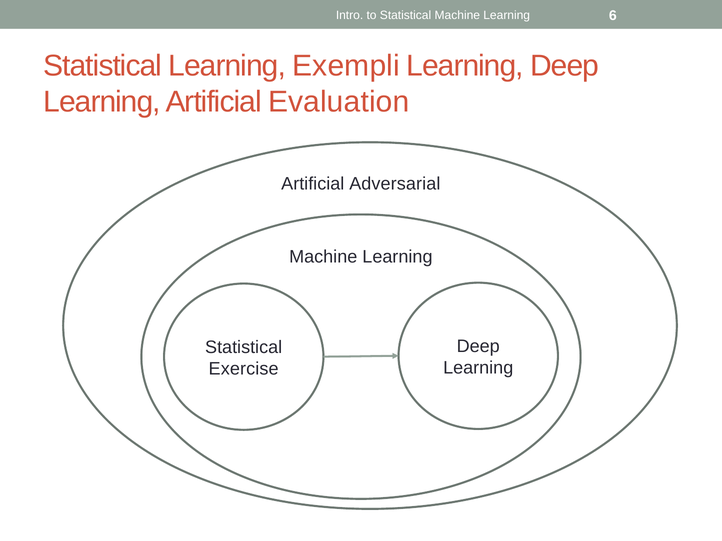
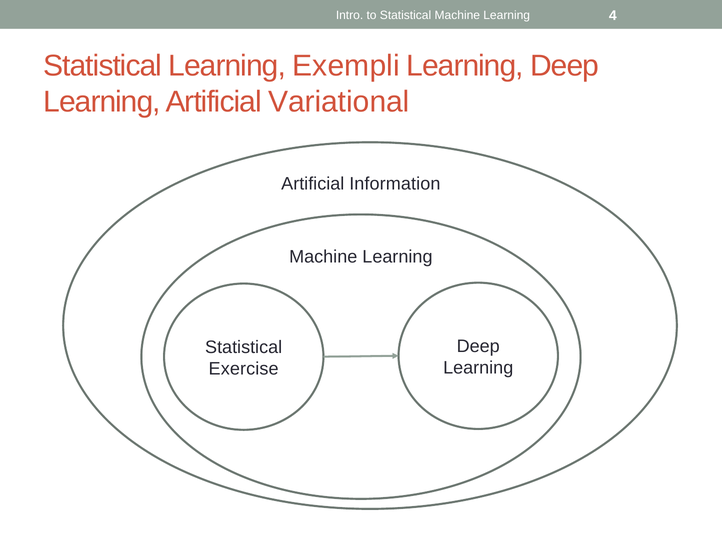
6: 6 -> 4 (613, 15)
Evaluation: Evaluation -> Variational (339, 102)
Adversarial: Adversarial -> Information (395, 184)
